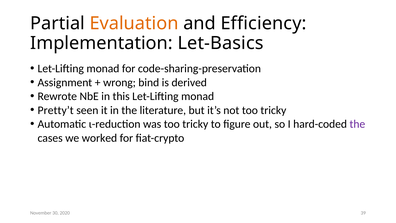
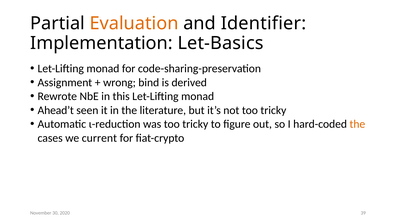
Efficiency: Efficiency -> Identifier (263, 23)
Pretty’t: Pretty’t -> Ahead’t (56, 110)
the colour: purple -> orange (357, 124)
worked: worked -> current (99, 138)
